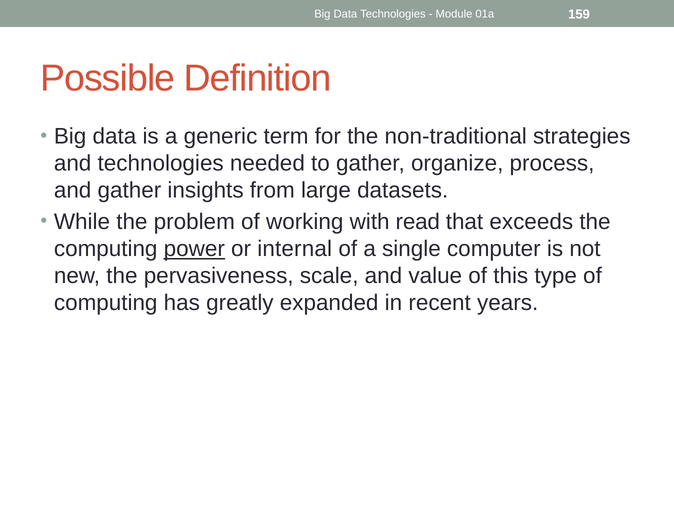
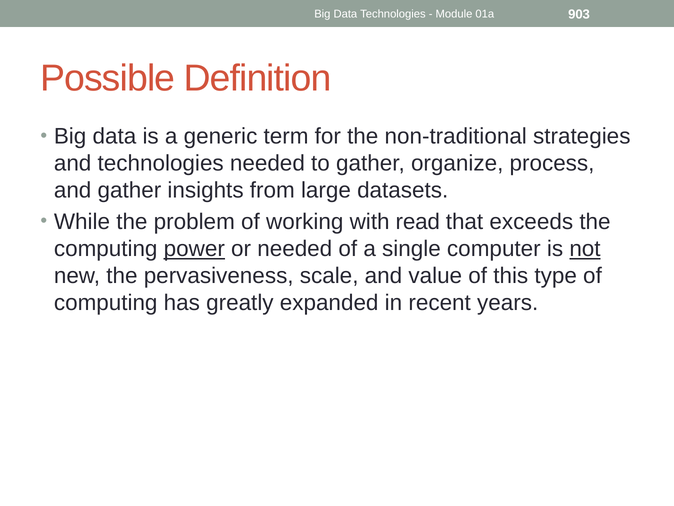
159: 159 -> 903 (579, 14)
or internal: internal -> needed (295, 249)
not underline: none -> present (585, 249)
